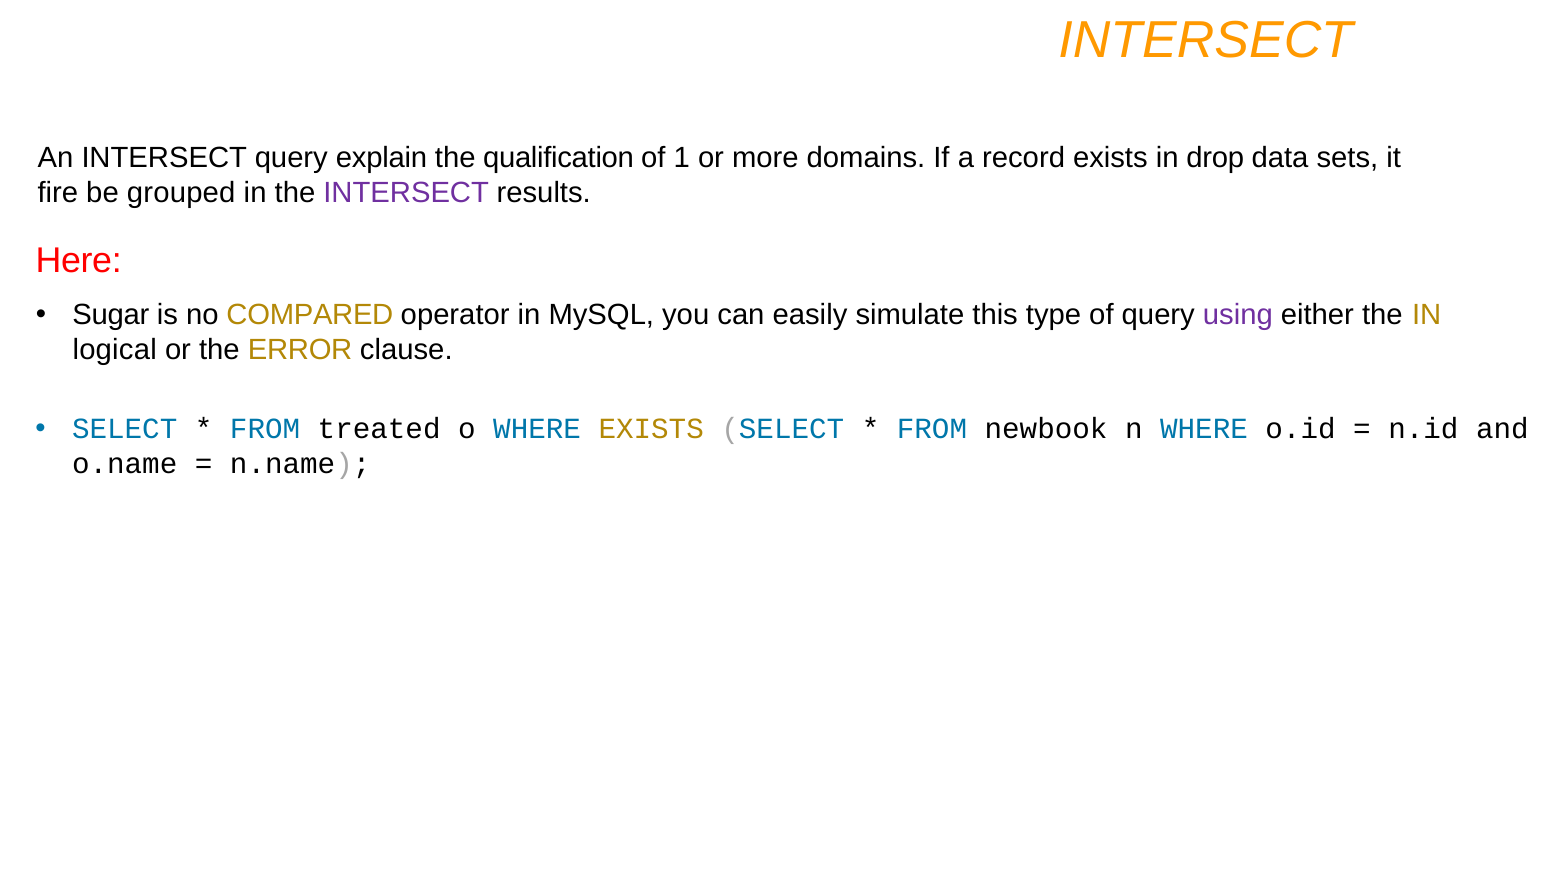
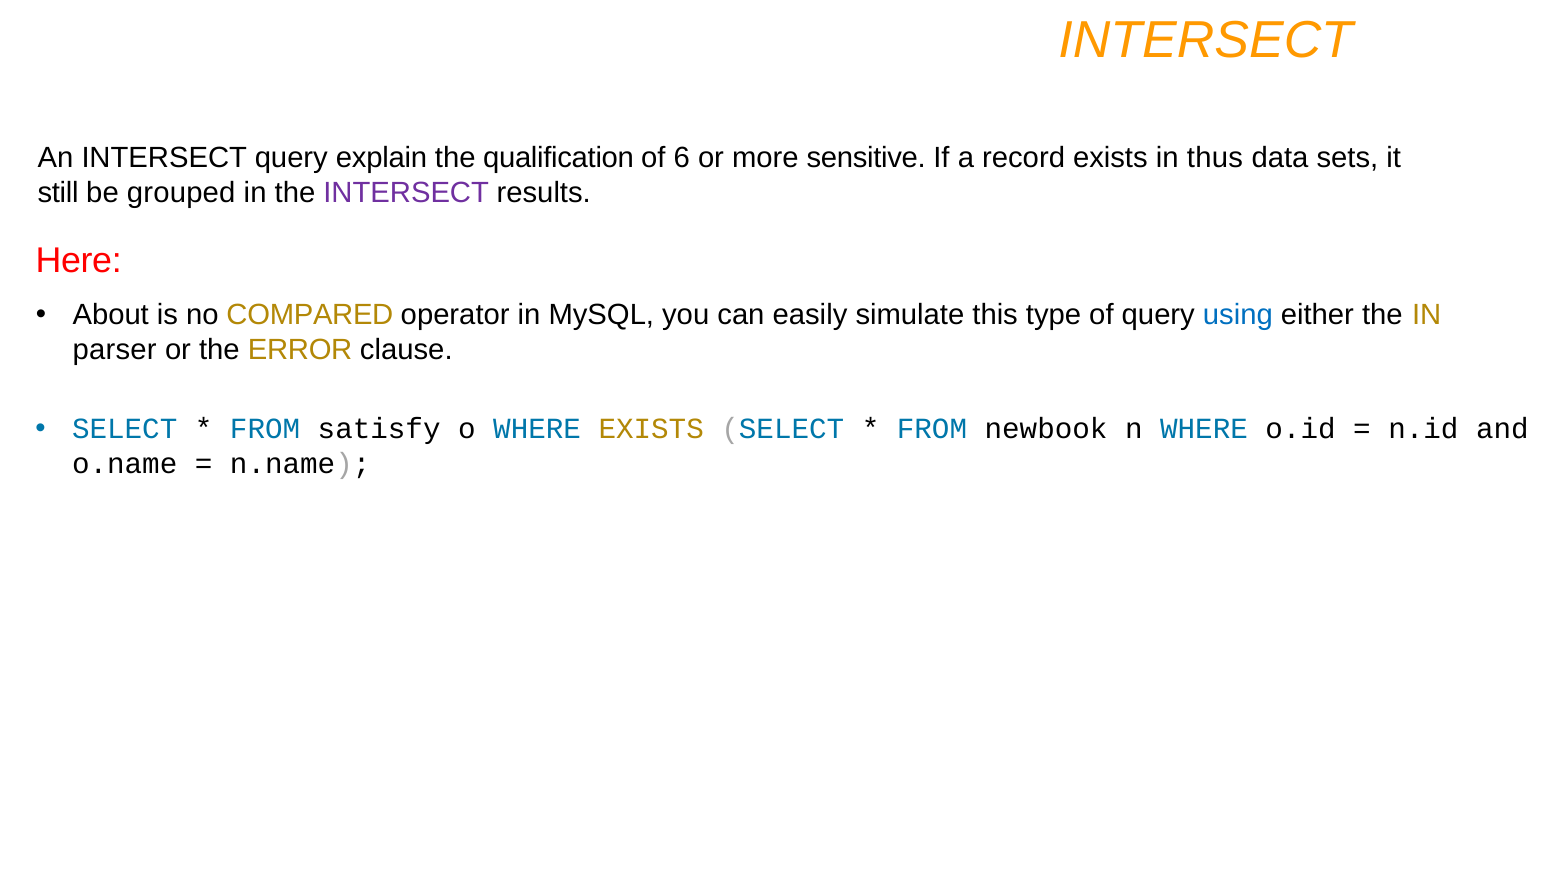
1: 1 -> 6 (682, 158)
domains: domains -> sensitive (866, 158)
drop: drop -> thus (1215, 158)
fire: fire -> still (58, 193)
Sugar: Sugar -> About (111, 315)
using colour: purple -> blue (1238, 315)
logical: logical -> parser (115, 350)
treated: treated -> satisfy (379, 429)
